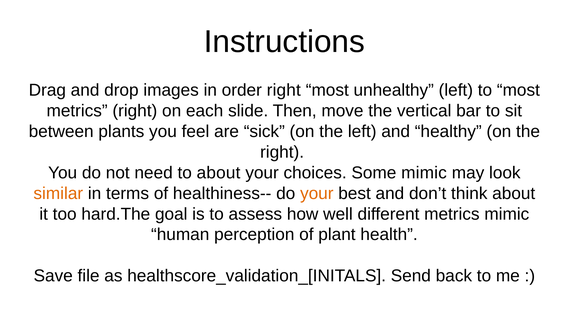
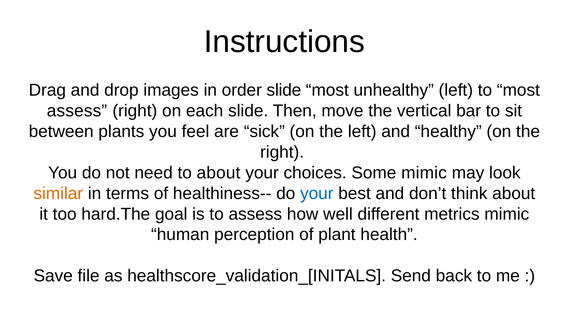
order right: right -> slide (284, 90)
metrics: metrics -> assess (77, 111)
your colour: orange -> blue (317, 193)
